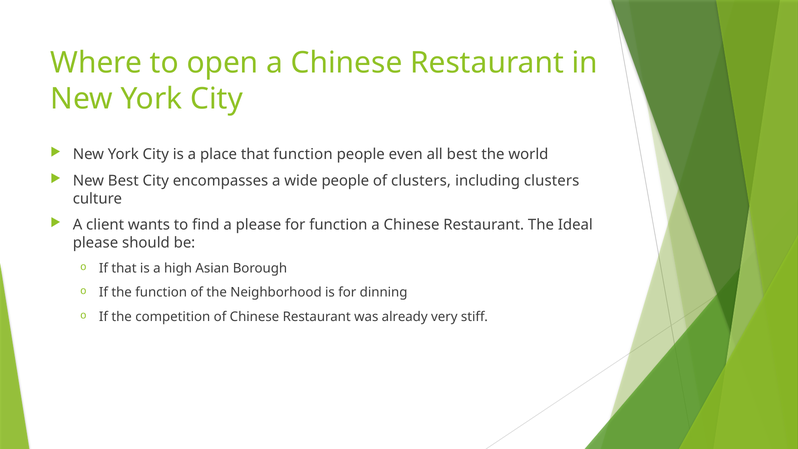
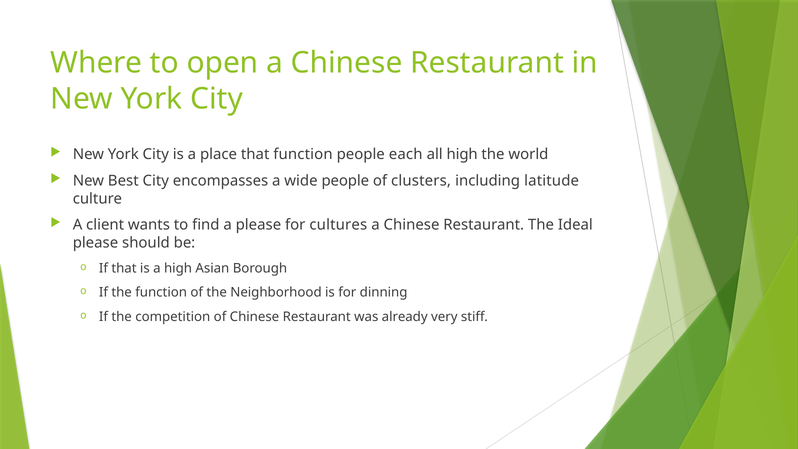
even: even -> each (406, 154)
all best: best -> high (462, 154)
including clusters: clusters -> latitude (552, 181)
for function: function -> cultures (338, 225)
